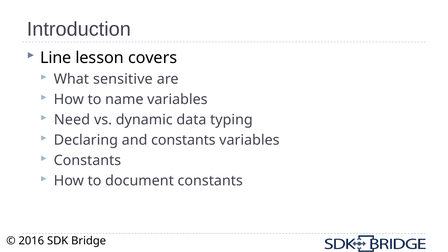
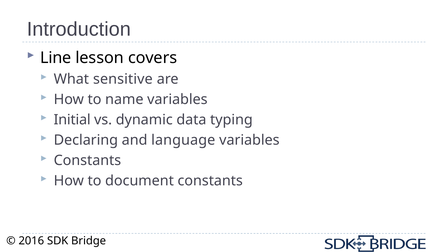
Need: Need -> Initial (72, 120)
and constants: constants -> language (183, 140)
